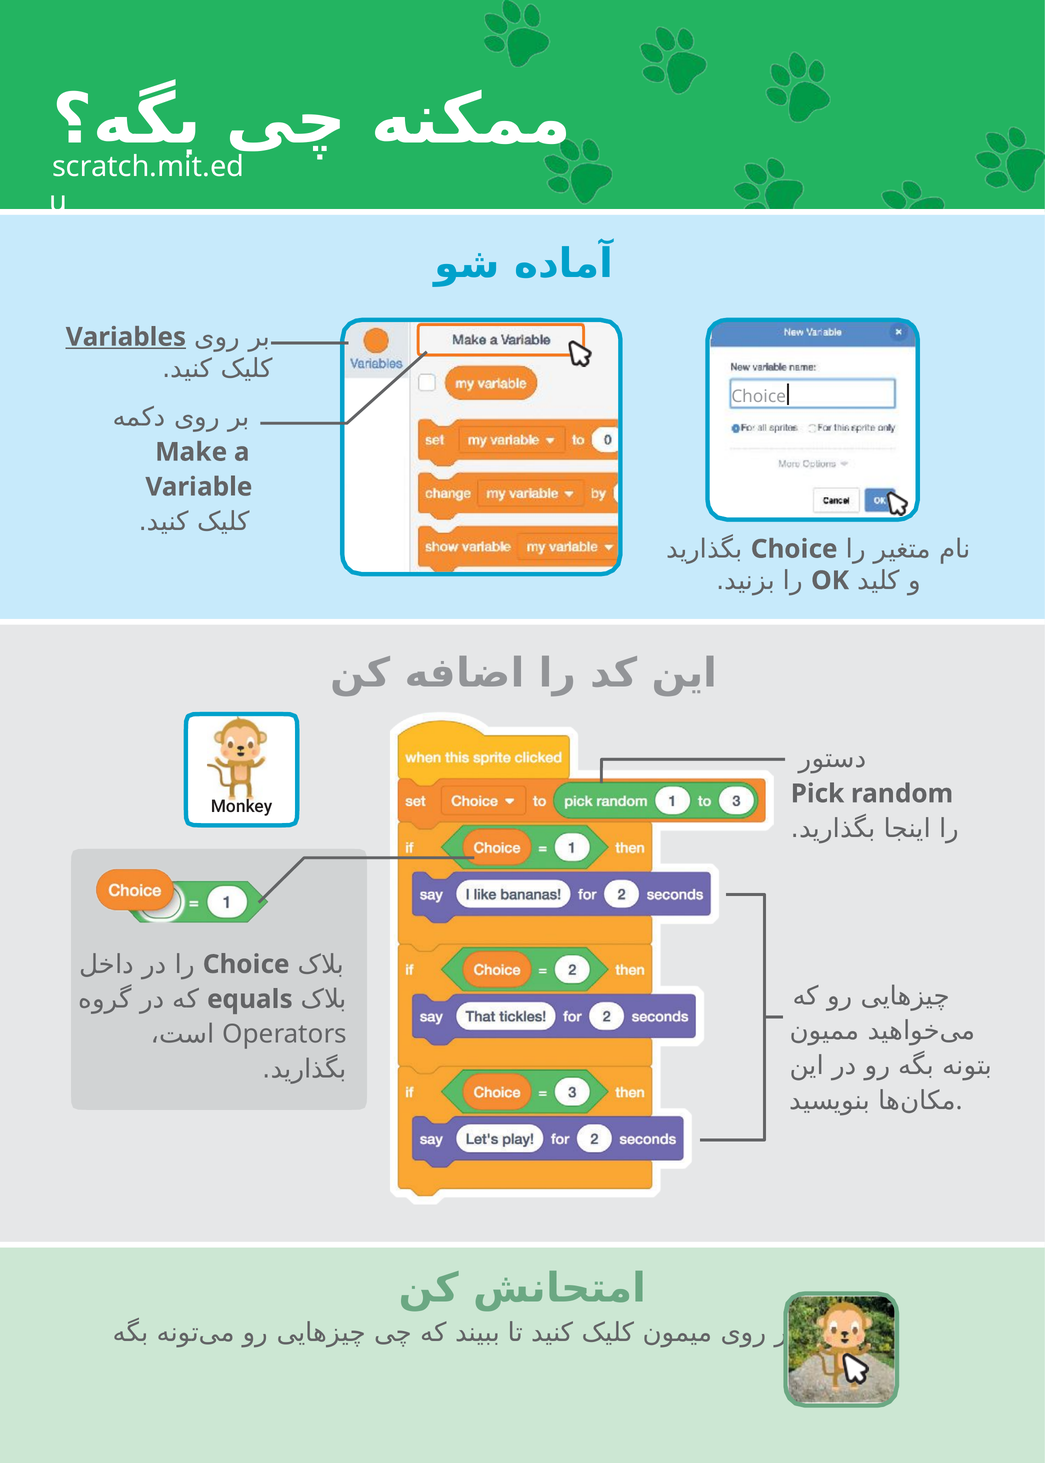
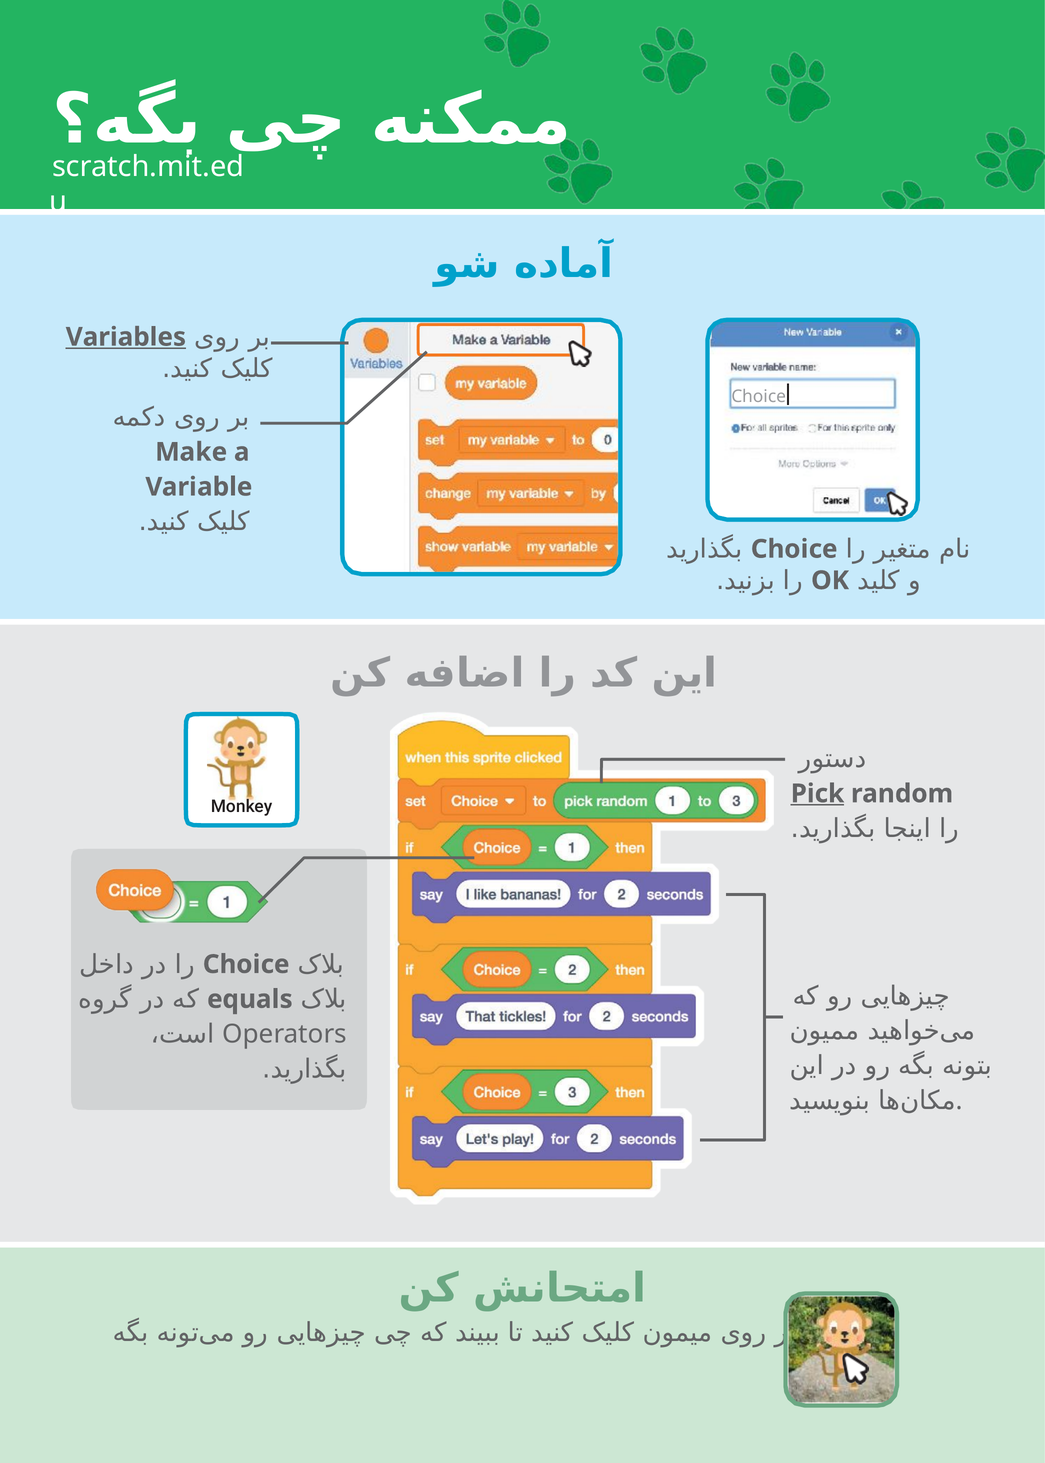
Pick underline: none -> present (817, 794)
